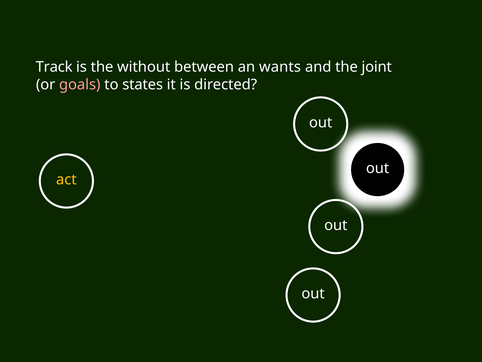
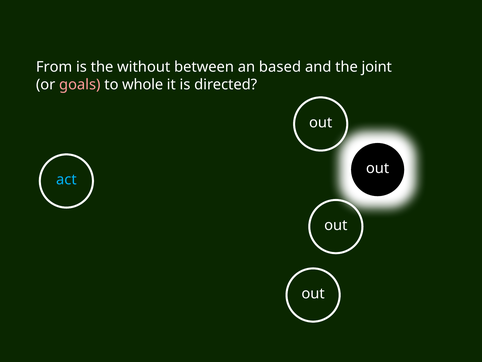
Track: Track -> From (54, 67)
wants: wants -> based (280, 67)
states: states -> whole (143, 84)
act colour: yellow -> light blue (66, 179)
